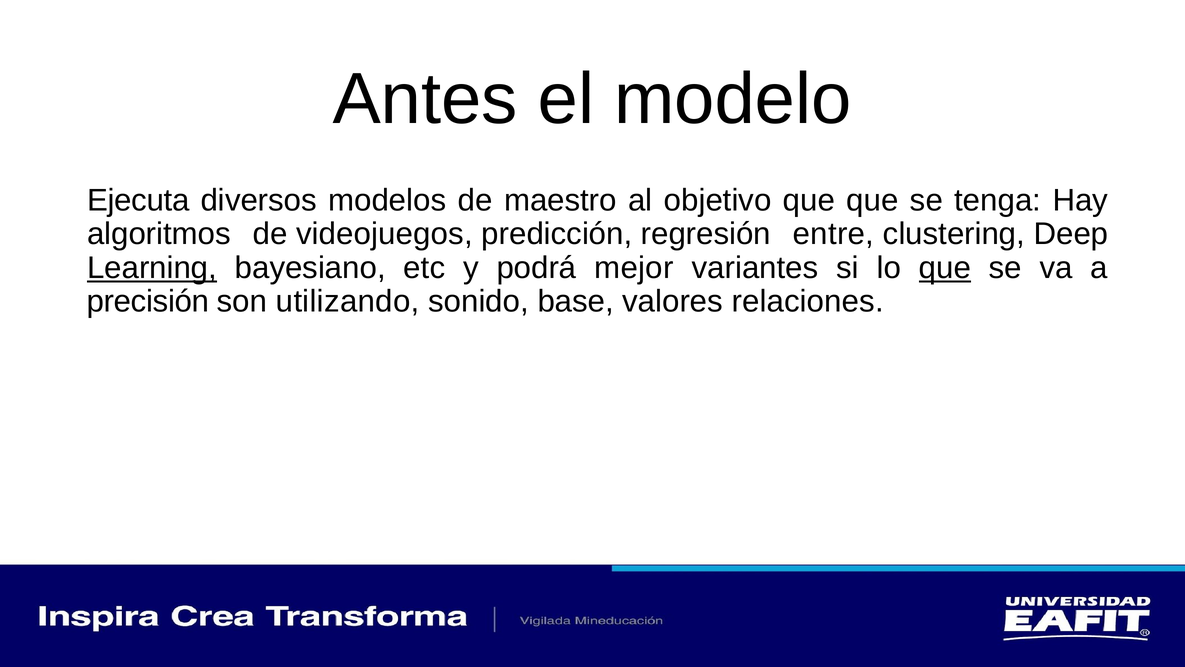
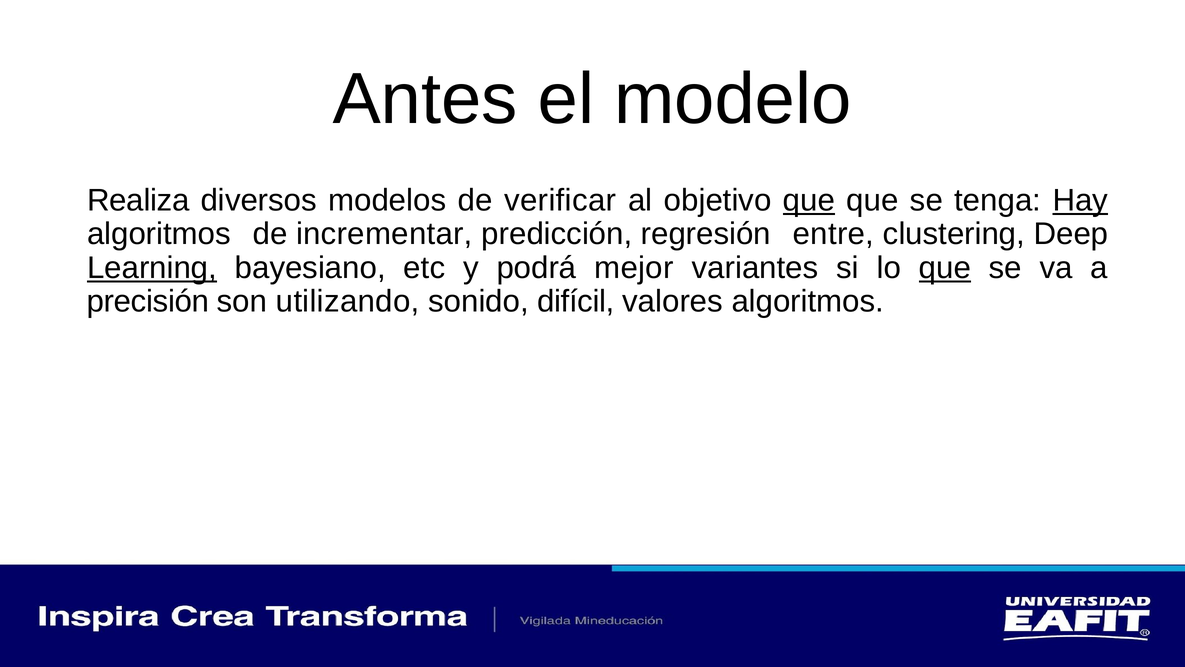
Ejecuta: Ejecuta -> Realiza (138, 200)
maestro: maestro -> verificar (560, 200)
que underline: none -> present (809, 200)
Hay underline: none -> present (1080, 200)
videojuegos: videojuegos -> incrementar (384, 234)
base: base -> difícil (576, 301)
valores relaciones: relaciones -> algoritmos (808, 301)
